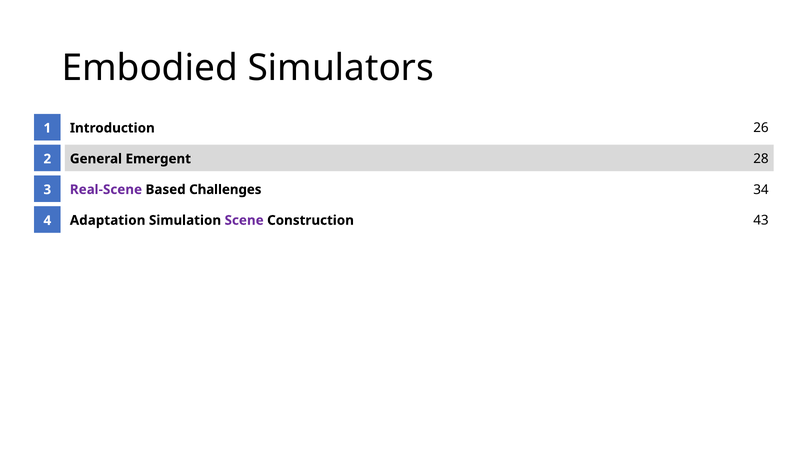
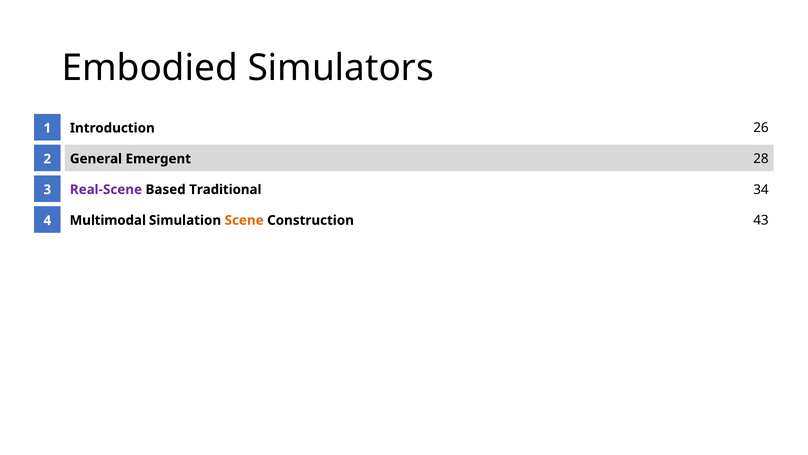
Challenges: Challenges -> Traditional (225, 189)
Adaptation: Adaptation -> Multimodal (108, 220)
Scene colour: purple -> orange (244, 220)
